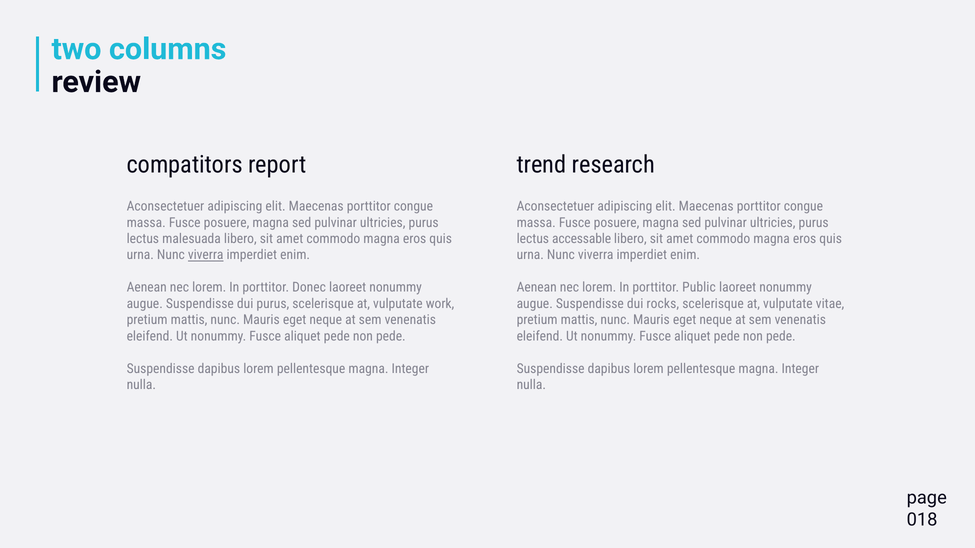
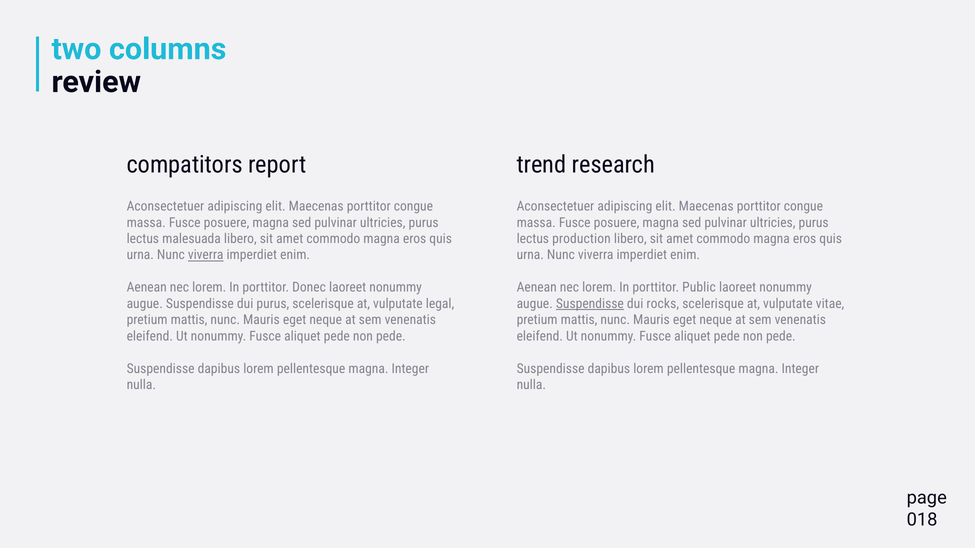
accessable: accessable -> production (581, 239)
work: work -> legal (440, 304)
Suspendisse underline: none -> present (590, 304)
